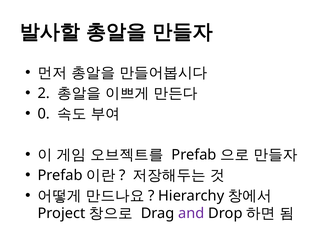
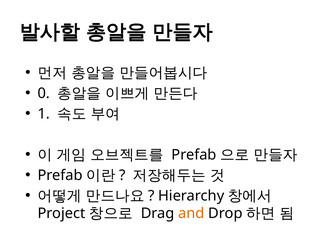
2: 2 -> 0 (44, 93)
0: 0 -> 1 (44, 114)
and colour: purple -> orange (191, 213)
